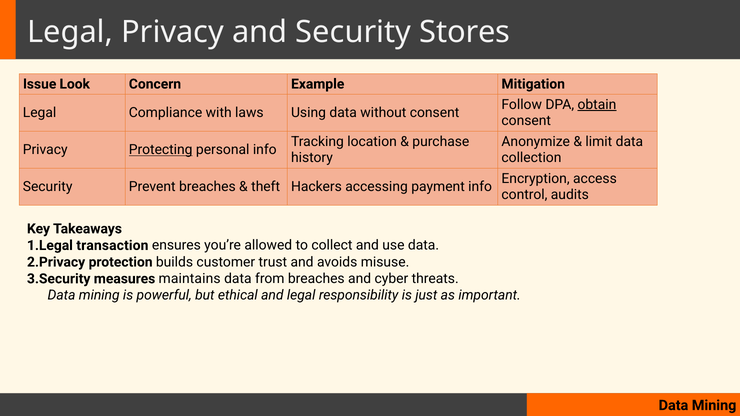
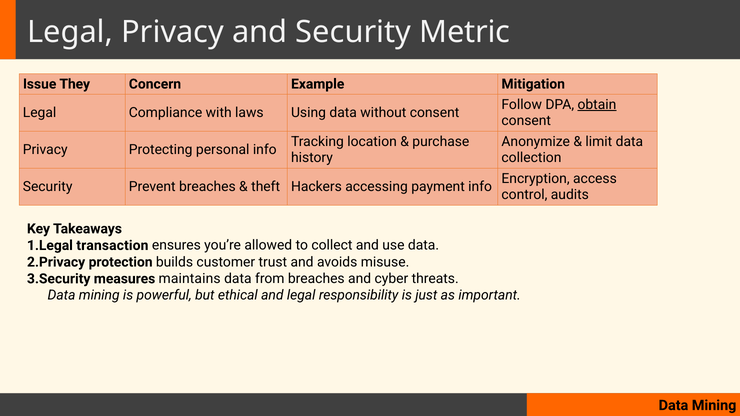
Stores: Stores -> Metric (465, 32)
Look: Look -> They (75, 84)
Protecting underline: present -> none (161, 150)
